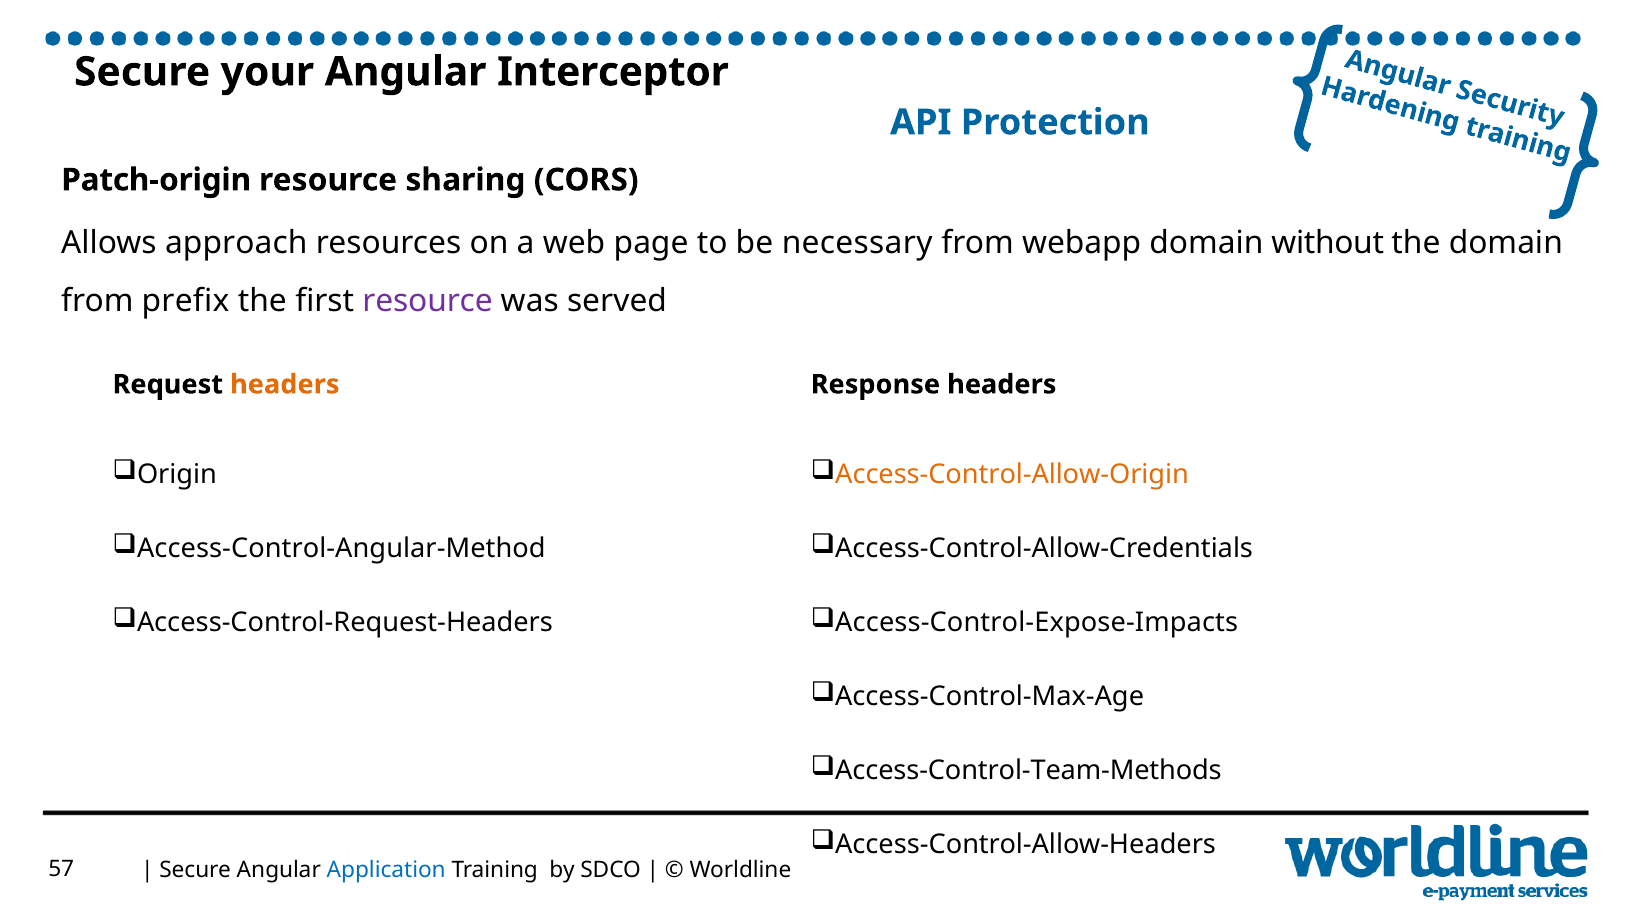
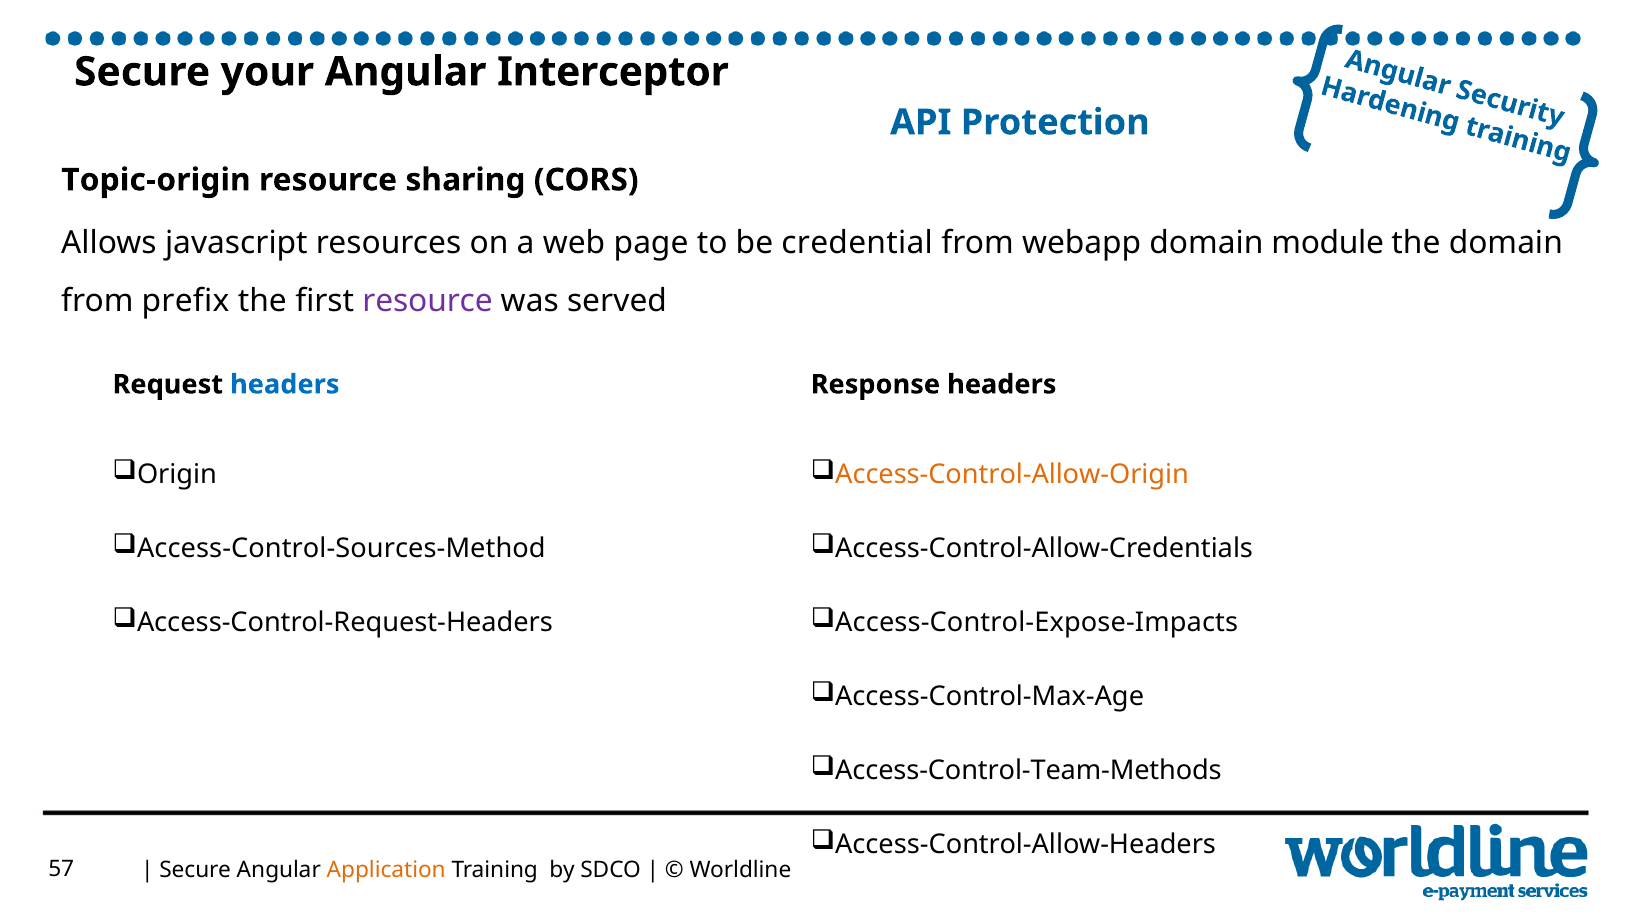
Patch-origin: Patch-origin -> Topic-origin (156, 180)
approach: approach -> javascript (236, 243)
necessary: necessary -> credential (857, 243)
without: without -> module (1328, 243)
headers colour: orange -> blue (285, 385)
Access-Control-Angular-Method: Access-Control-Angular-Method -> Access-Control-Sources-Method (341, 549)
Application colour: blue -> orange (386, 870)
